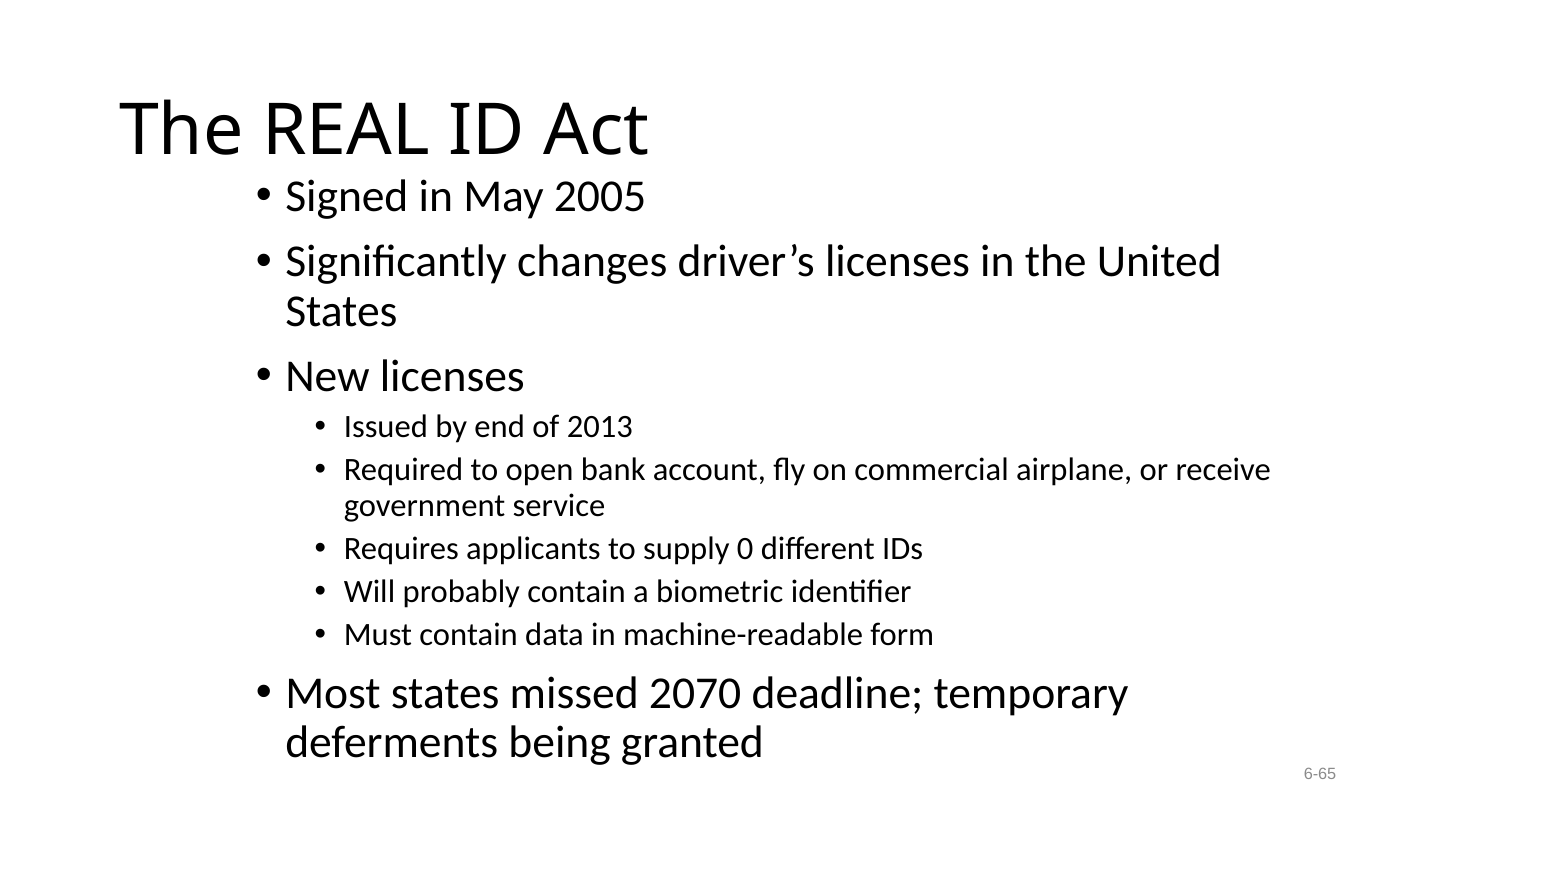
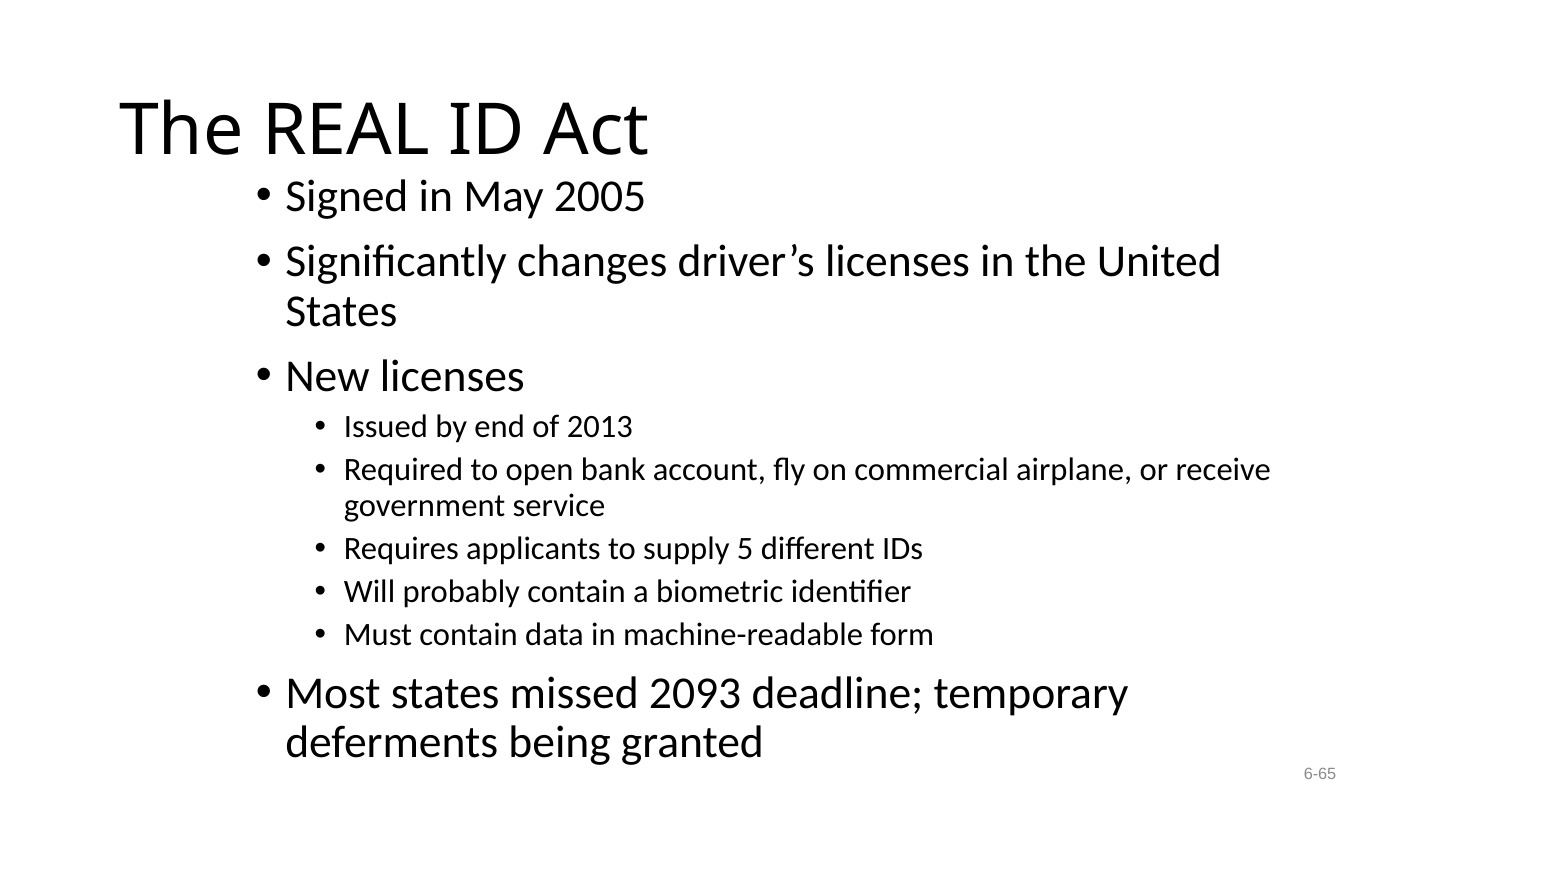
0: 0 -> 5 (745, 549)
2070: 2070 -> 2093 (695, 694)
